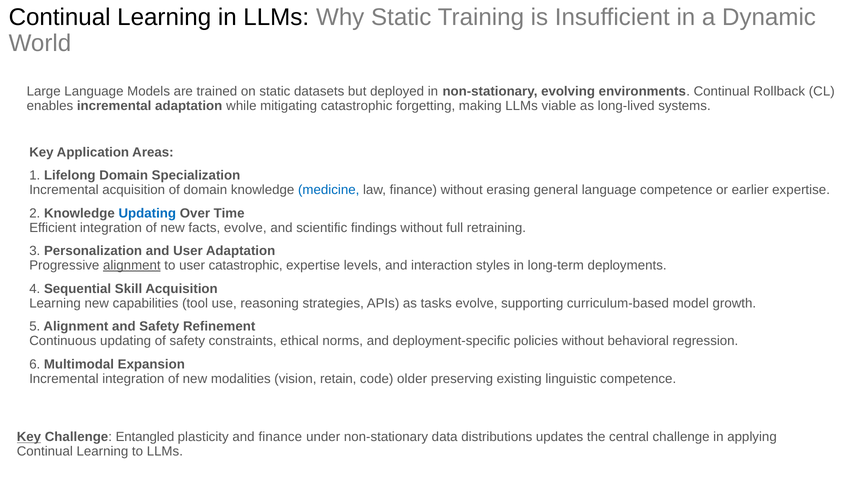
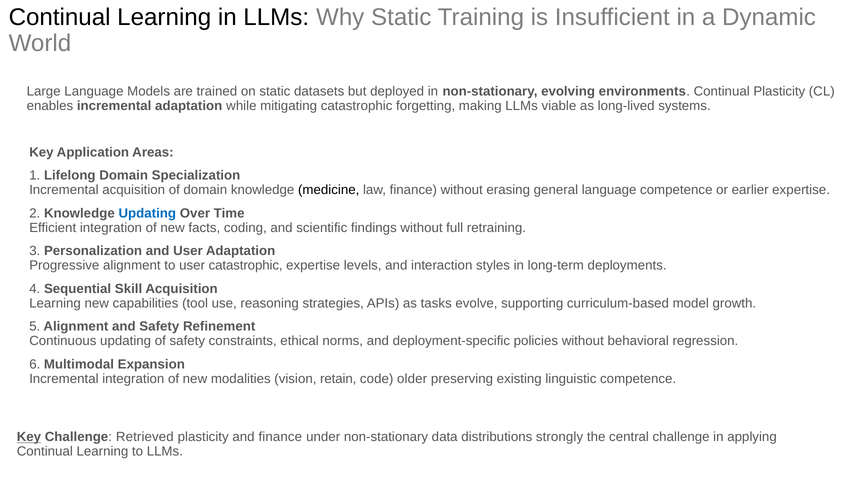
Continual Rollback: Rollback -> Plasticity (779, 92)
medicine colour: blue -> black (329, 190)
facts evolve: evolve -> coding (245, 228)
alignment underline: present -> none (132, 266)
Entangled: Entangled -> Retrieved (145, 437)
updates: updates -> strongly (560, 437)
